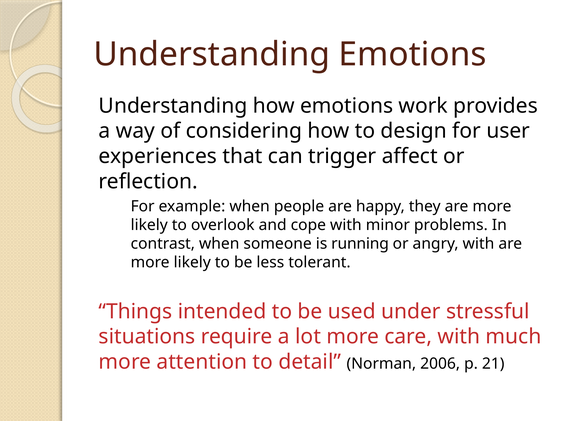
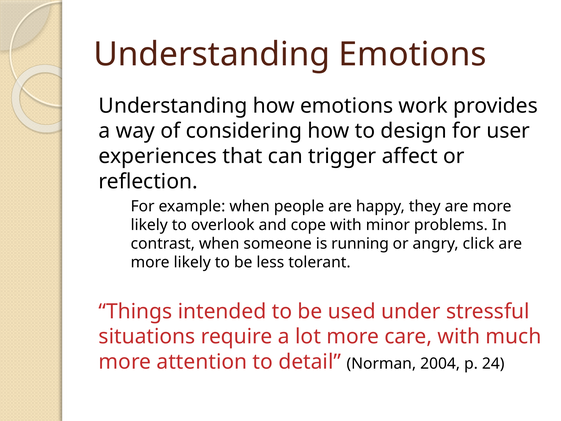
angry with: with -> click (478, 244)
2006: 2006 -> 2004 (440, 364)
21: 21 -> 24 (493, 364)
